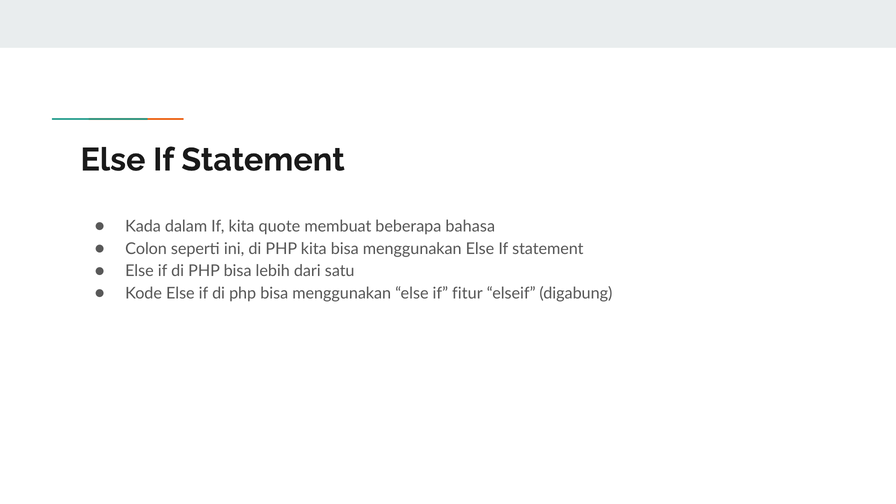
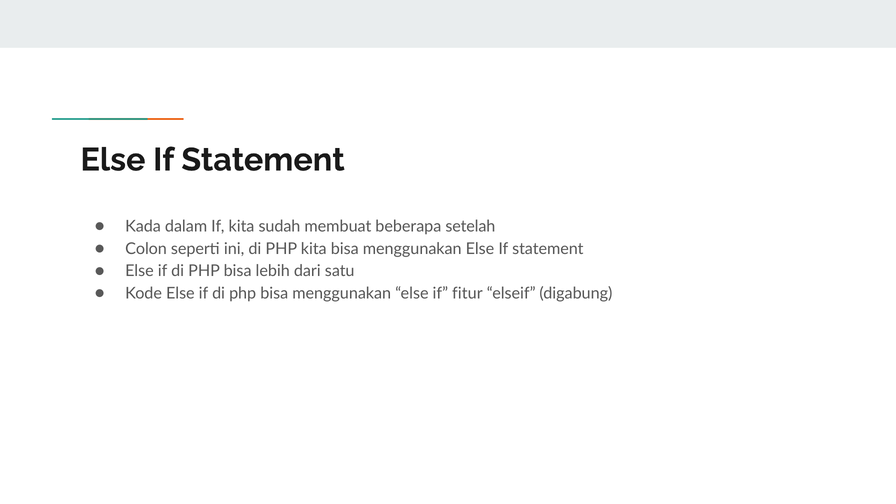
quote: quote -> sudah (279, 226)
bahasa: bahasa -> setelah (470, 226)
